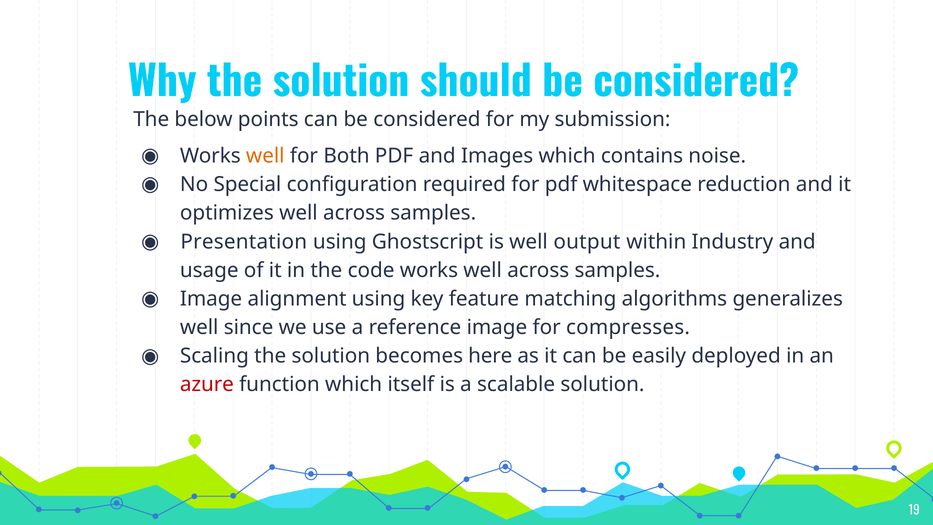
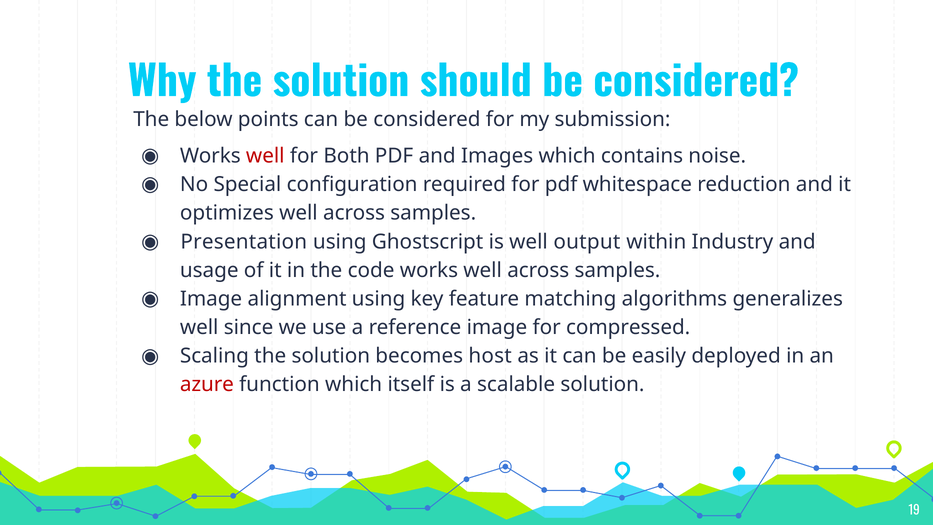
well colour: orange -> red (265, 156)
compresses: compresses -> compressed (628, 327)
here: here -> host (490, 356)
